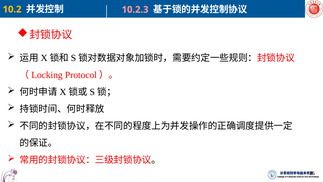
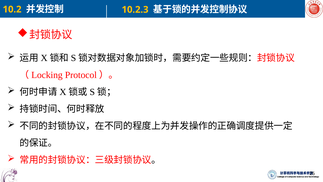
10.2.3 colour: pink -> yellow (135, 10)
